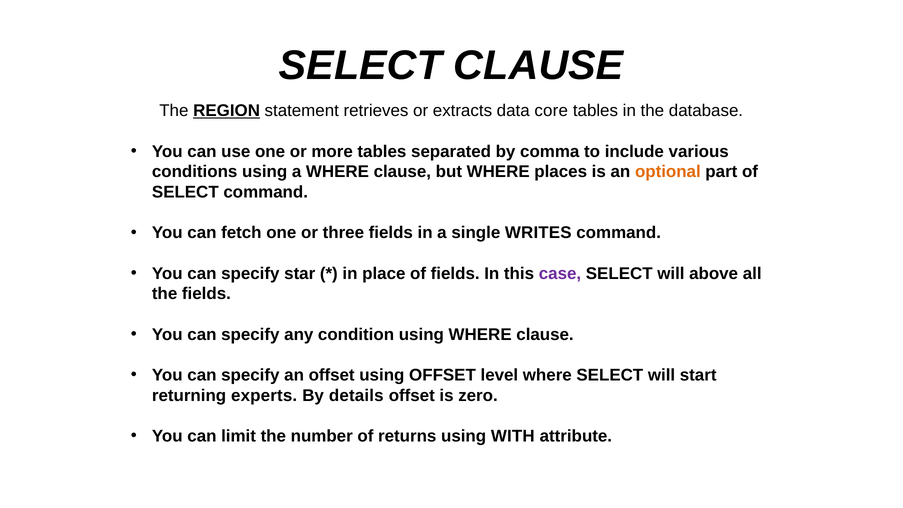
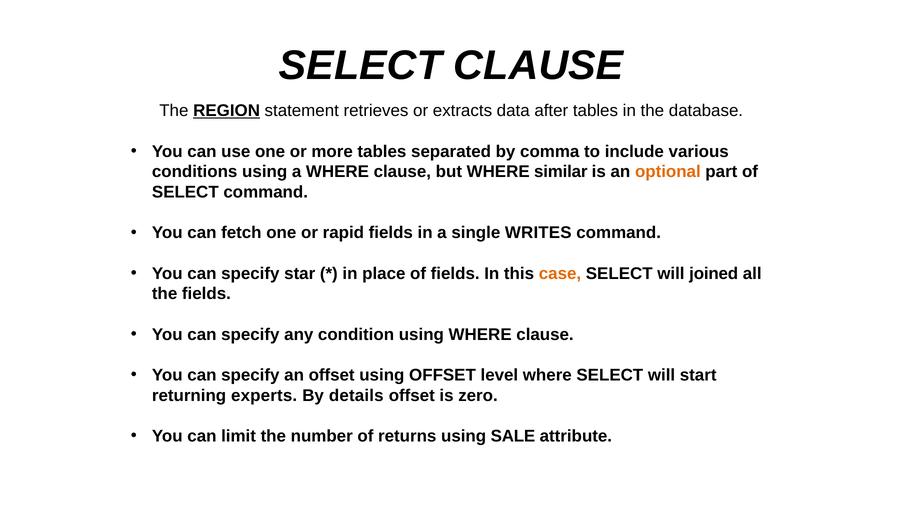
core: core -> after (551, 111)
places: places -> similar (561, 172)
three: three -> rapid (343, 233)
case colour: purple -> orange (560, 274)
above: above -> joined (714, 274)
WITH: WITH -> SALE (513, 436)
